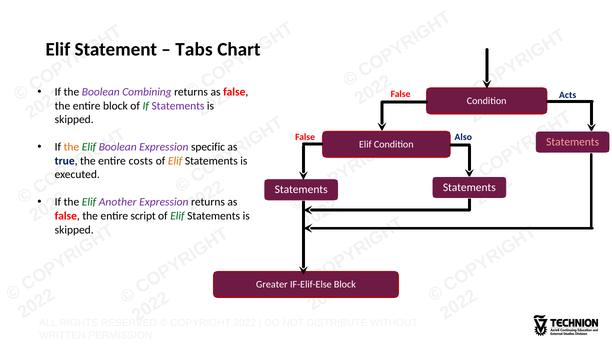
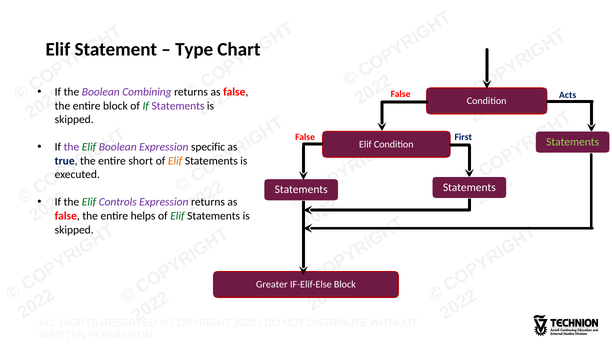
Tabs: Tabs -> Type (194, 49)
Also: Also -> First (463, 137)
Statements colour: pink -> light green (573, 142)
the colour: orange -> purple (71, 147)
costs: costs -> short (141, 161)
Another: Another -> Controls (118, 202)
script: script -> helps (143, 216)
